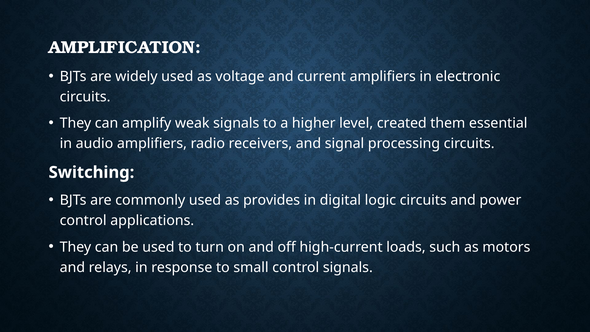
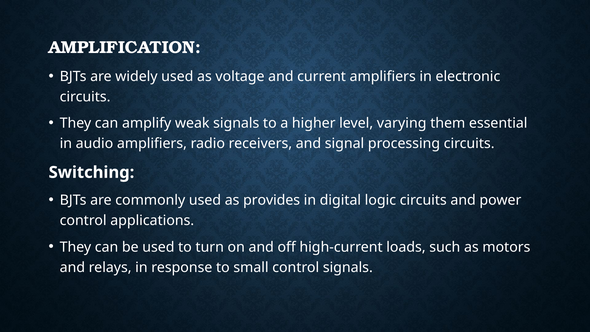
created: created -> varying (402, 123)
